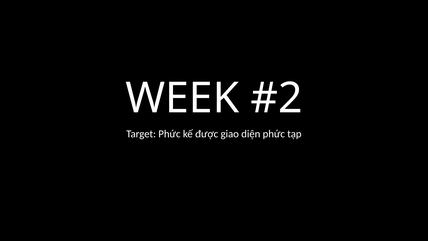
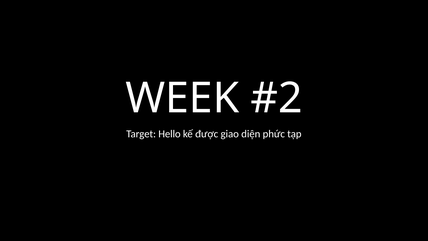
Target Phức: Phức -> Hello (170, 134)
